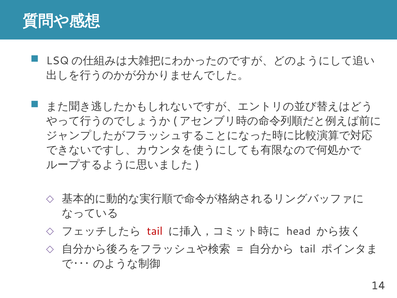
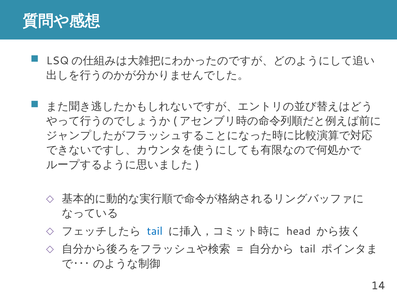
tail colour: red -> blue (155, 231)
